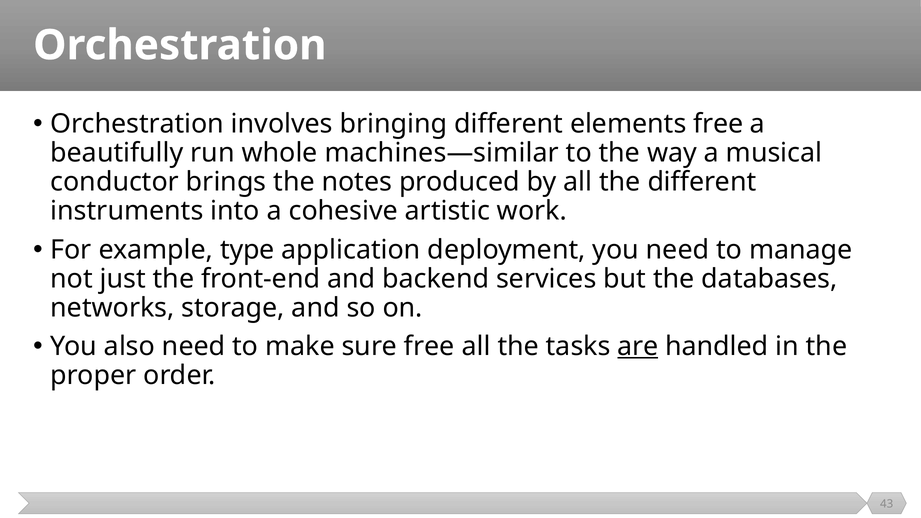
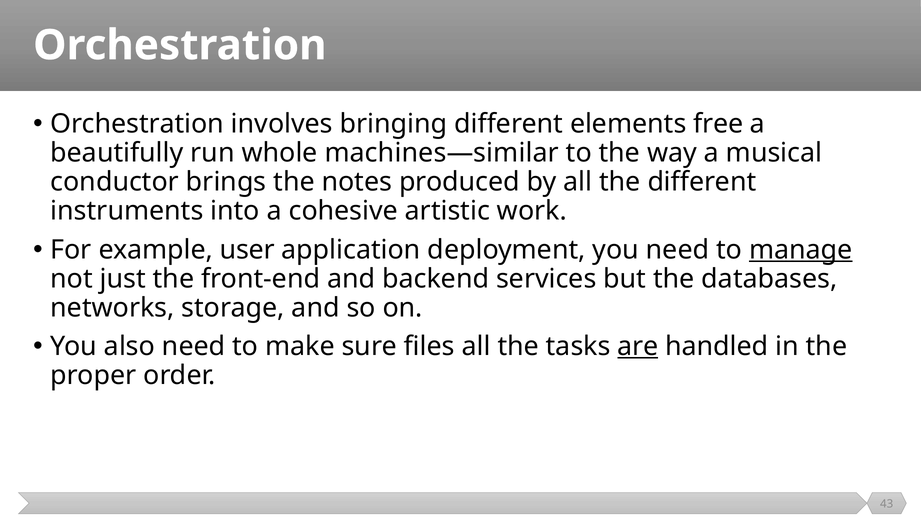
type: type -> user (247, 250)
manage underline: none -> present (801, 250)
sure free: free -> files (429, 346)
